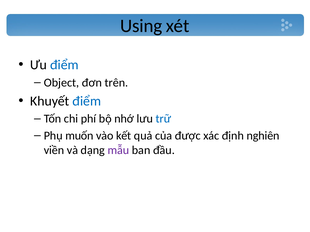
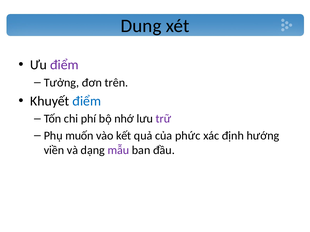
Using: Using -> Dung (141, 26)
điểm colour: blue -> purple (64, 65)
Object: Object -> Tưởng (61, 83)
trữ colour: blue -> purple (163, 119)
được: được -> phức (188, 136)
nghiên: nghiên -> hướng (263, 136)
